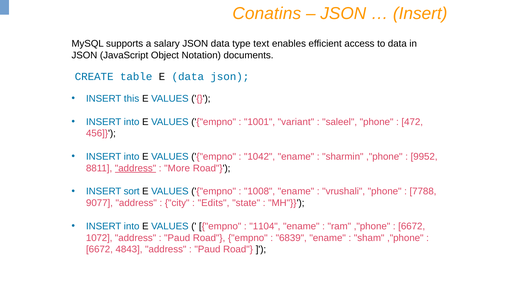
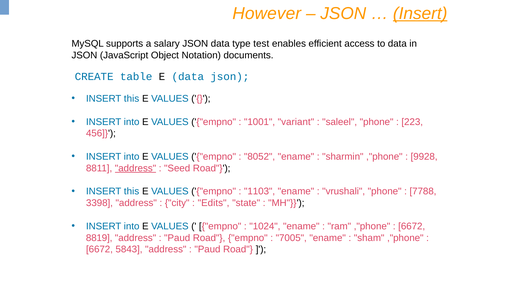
Conatins: Conatins -> However (267, 13)
Insert underline: none -> present (420, 13)
text: text -> test (261, 44)
472: 472 -> 223 (412, 122)
1042: 1042 -> 8052 (260, 157)
9952: 9952 -> 9928 (424, 157)
More: More -> Seed (177, 168)
sort: sort -> this (132, 192)
1008: 1008 -> 1103 (260, 192)
9077: 9077 -> 3398 (99, 203)
1104: 1104 -> 1024 (265, 226)
1072: 1072 -> 8819 (99, 238)
6839: 6839 -> 7005 (291, 238)
4843: 4843 -> 5843 (129, 250)
